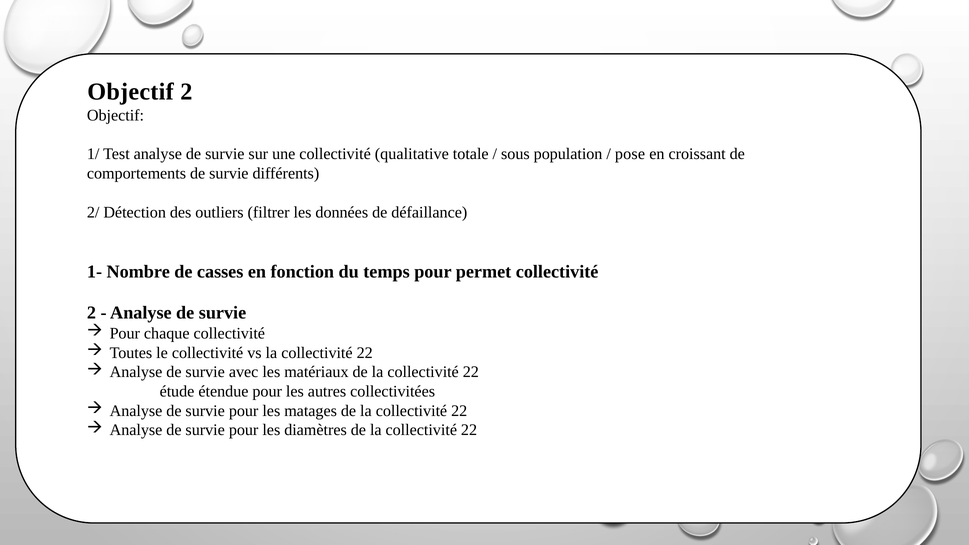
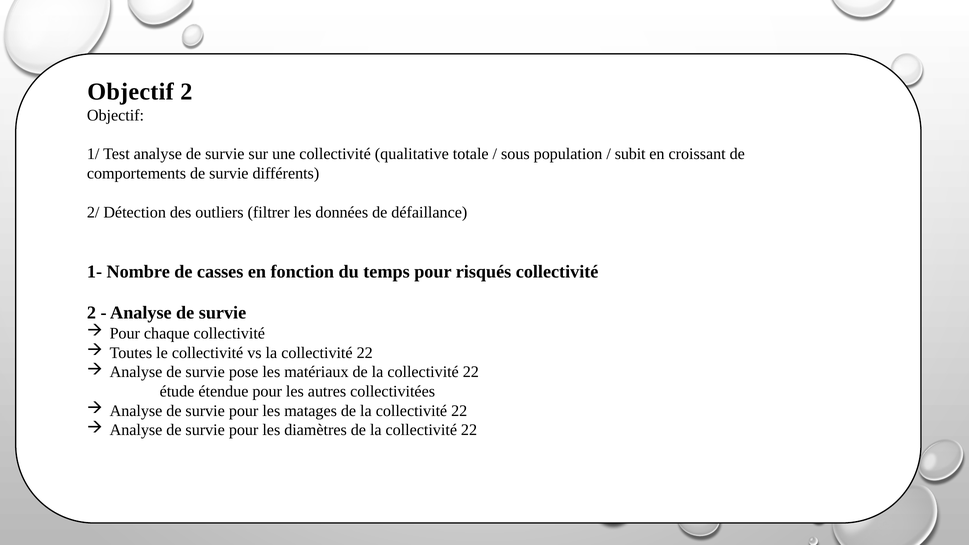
pose: pose -> subit (630, 154)
permet: permet -> risqués (484, 272)
avec: avec -> pose (244, 372)
